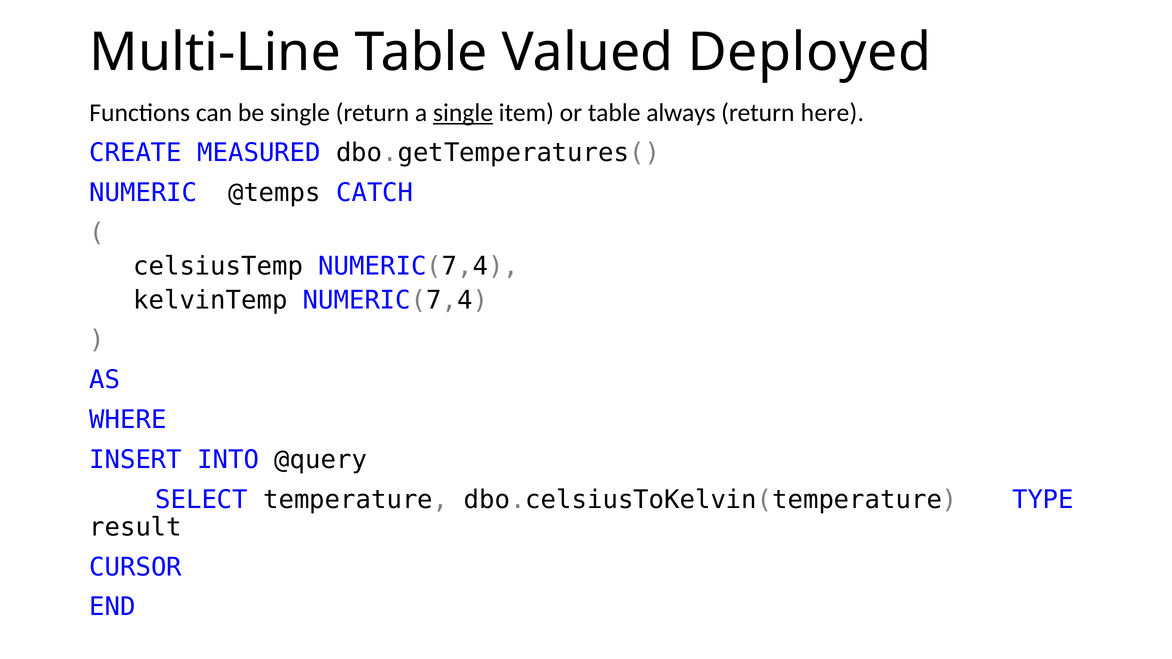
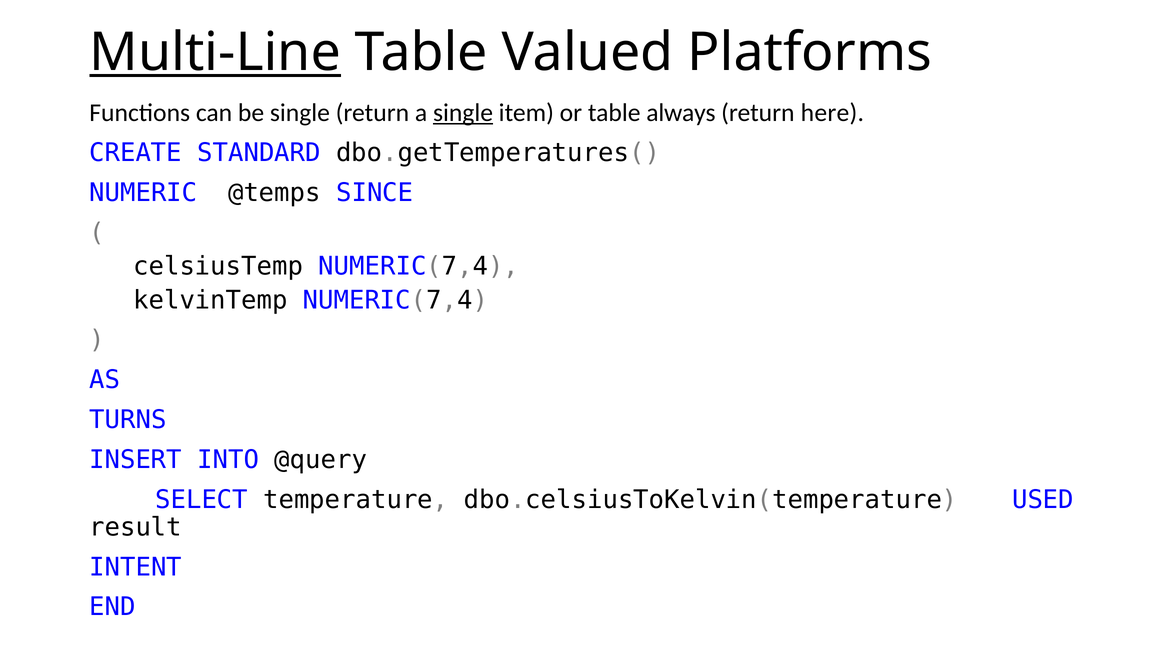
Multi-Line underline: none -> present (215, 53)
Deployed: Deployed -> Platforms (810, 53)
MEASURED: MEASURED -> STANDARD (259, 153)
CATCH: CATCH -> SINCE (375, 193)
WHERE: WHERE -> TURNS (128, 420)
TYPE: TYPE -> USED (1043, 500)
CURSOR: CURSOR -> INTENT (136, 567)
